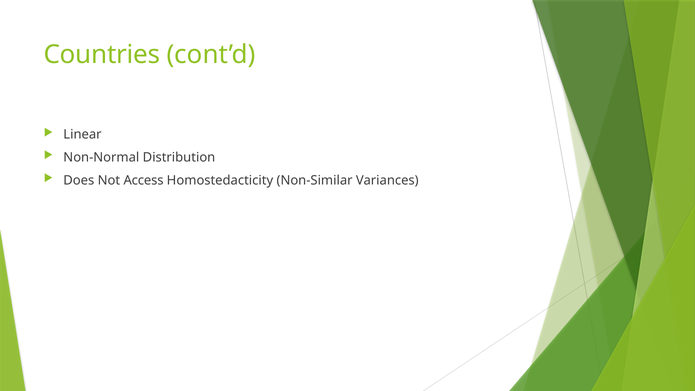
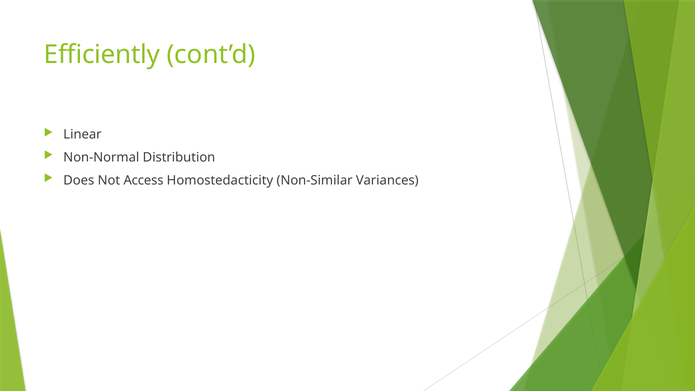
Countries: Countries -> Efficiently (102, 55)
